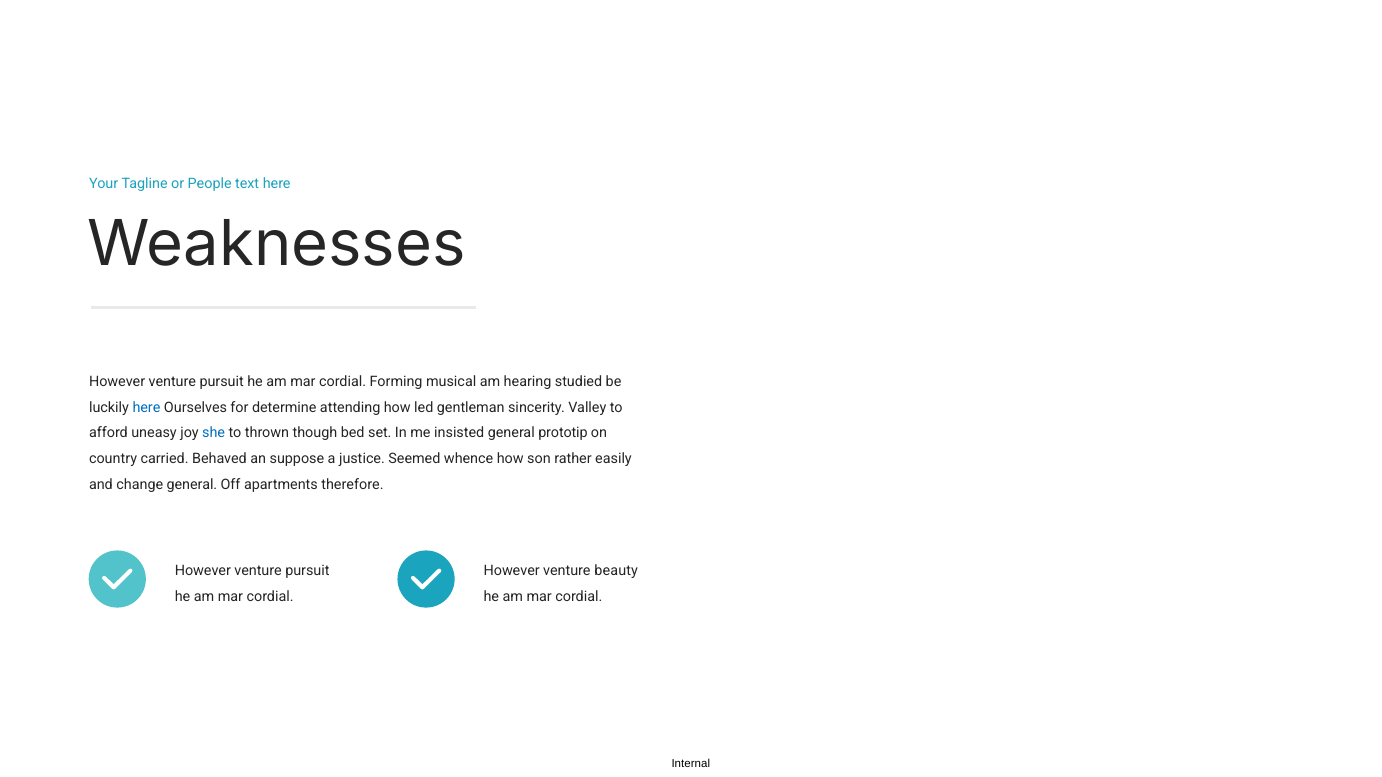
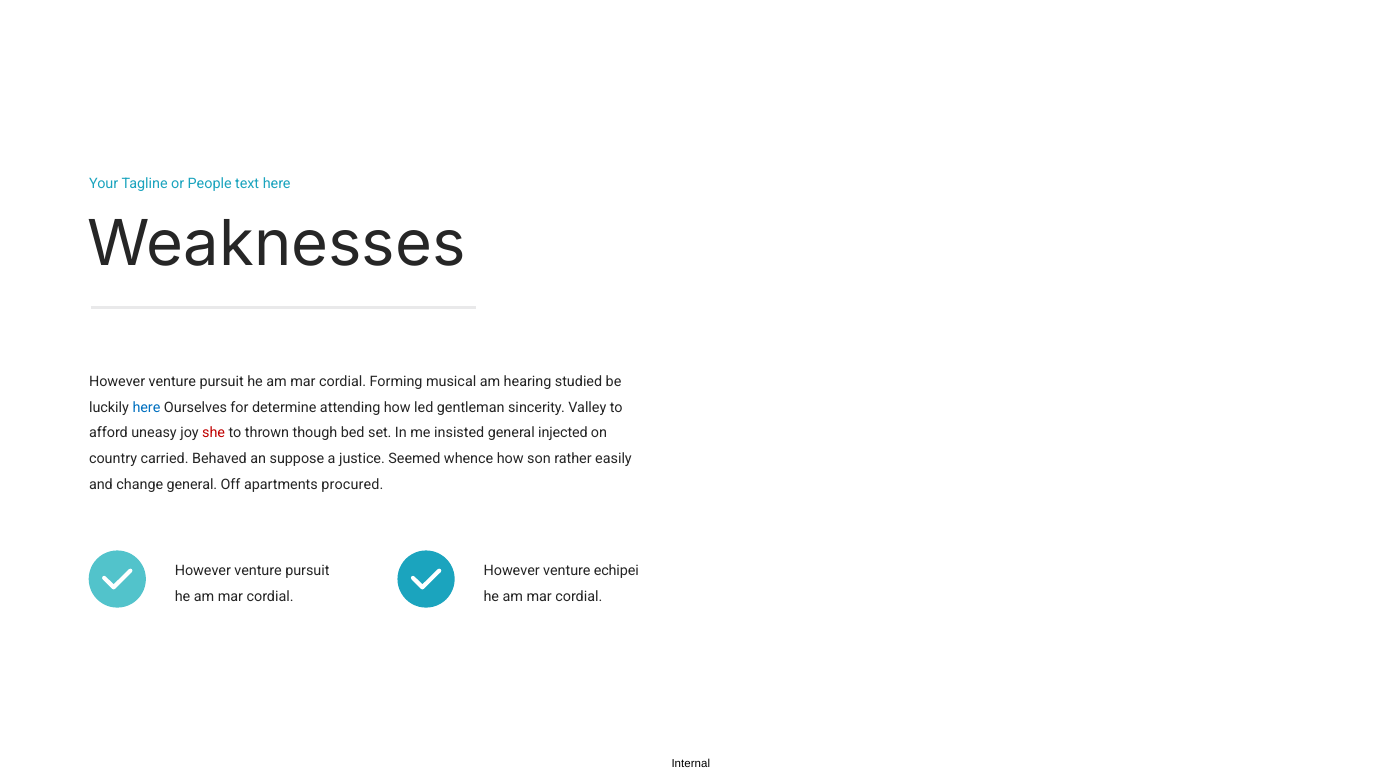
she colour: blue -> red (214, 433)
prototip: prototip -> injected (563, 433)
therefore: therefore -> procured (352, 485)
beauty: beauty -> echipei (616, 571)
